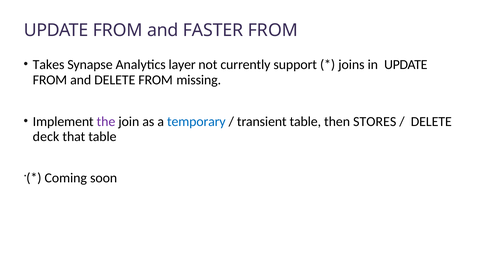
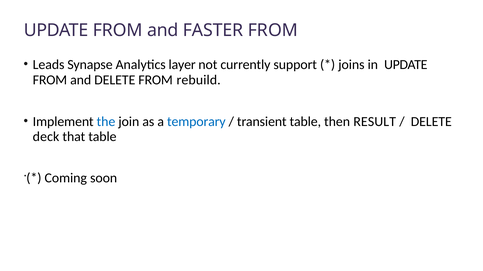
Takes: Takes -> Leads (49, 65)
missing: missing -> rebuild (199, 80)
the colour: purple -> blue (106, 122)
STORES: STORES -> RESULT (375, 122)
